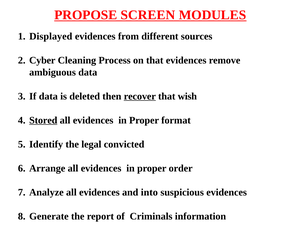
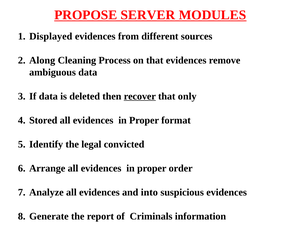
SCREEN: SCREEN -> SERVER (148, 15)
Cyber: Cyber -> Along (42, 60)
wish: wish -> only (187, 96)
Stored underline: present -> none (43, 120)
